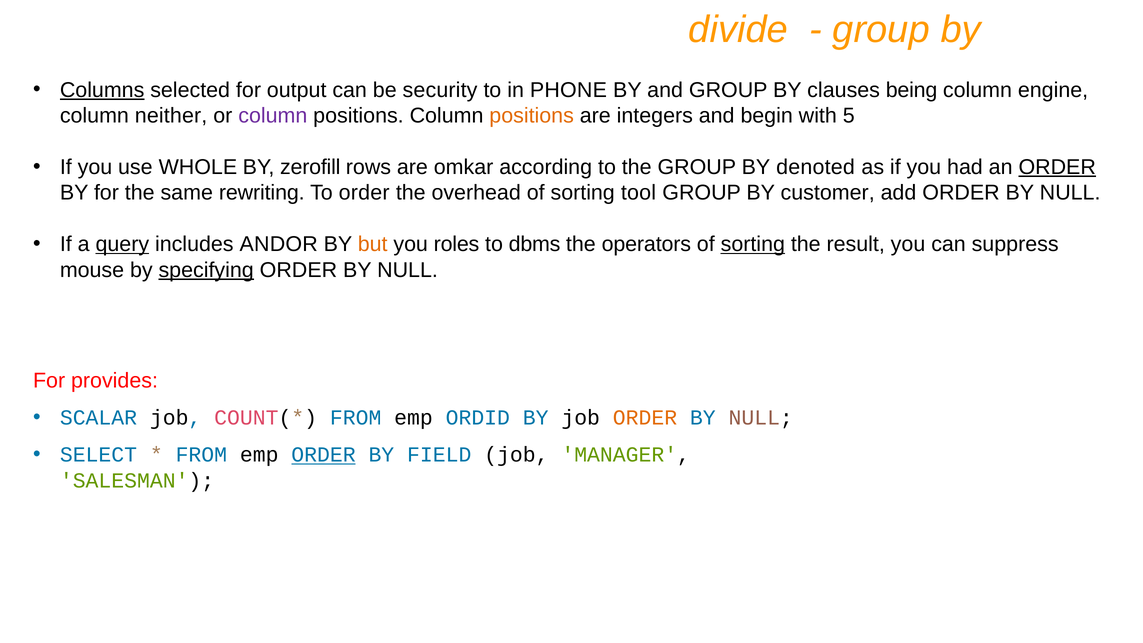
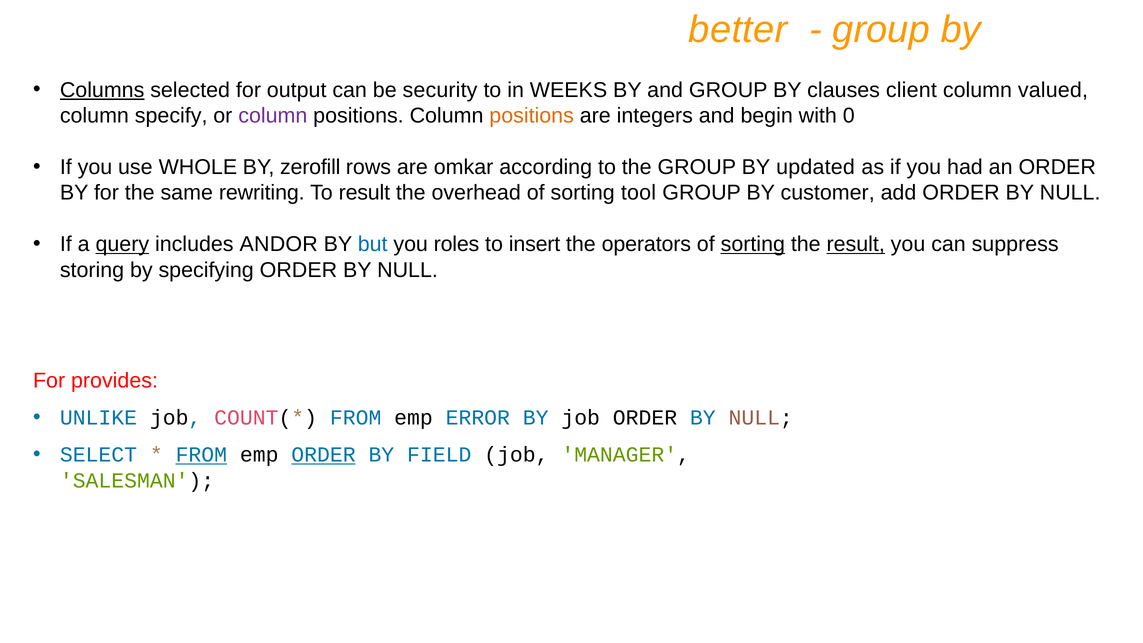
divide: divide -> better (738, 30)
PHONE: PHONE -> WEEKS (569, 90)
being: being -> client (911, 90)
engine: engine -> valued (1053, 90)
neither: neither -> specify (171, 116)
5: 5 -> 0 (849, 116)
denoted: denoted -> updated (815, 167)
ORDER underline: present -> none (1057, 167)
To order: order -> result (364, 193)
but colour: orange -> blue (373, 244)
dbms: dbms -> insert (535, 244)
result underline: none -> present (856, 244)
mouse: mouse -> storing (92, 270)
specifying underline: present -> none (206, 270)
SCALAR: SCALAR -> UNLIKE (98, 418)
ORDID: ORDID -> ERROR (478, 418)
ORDER colour: orange -> black (645, 418)
FROM underline: none -> present (201, 455)
